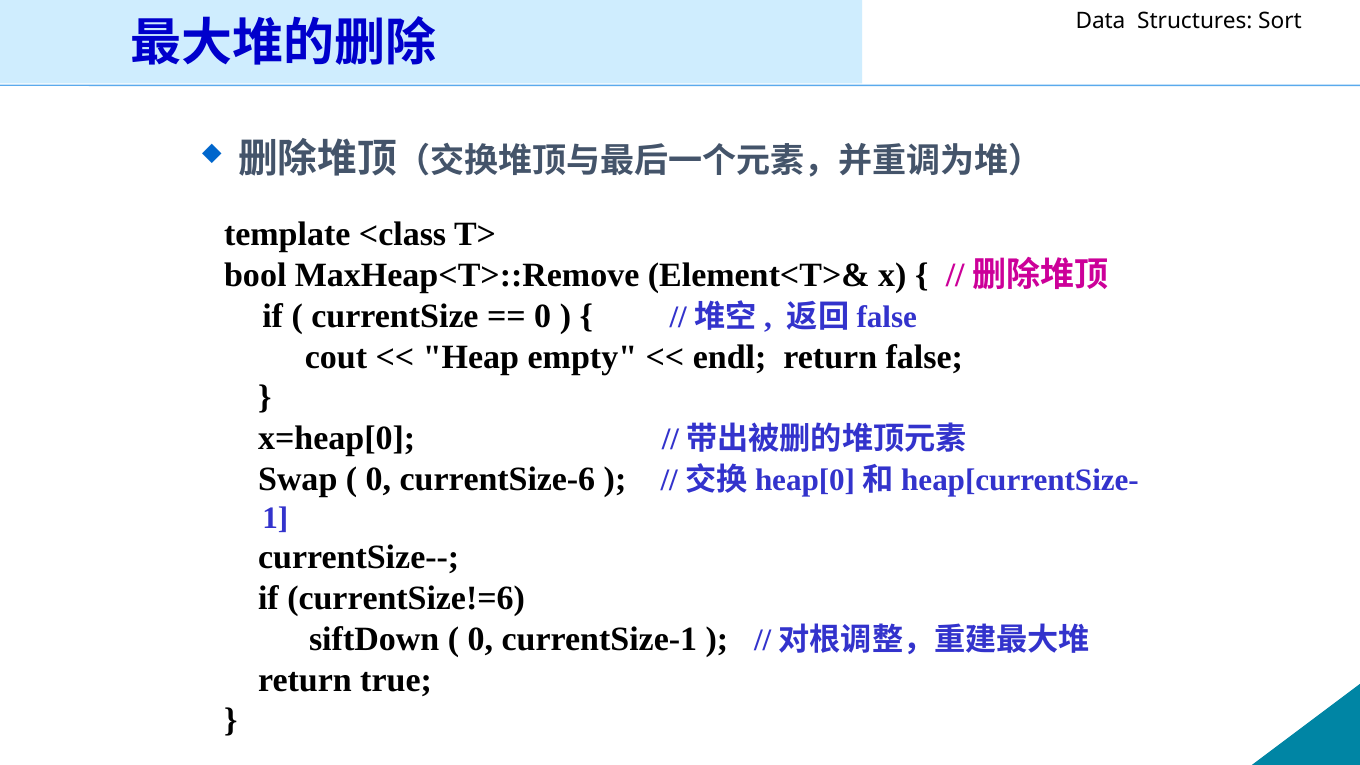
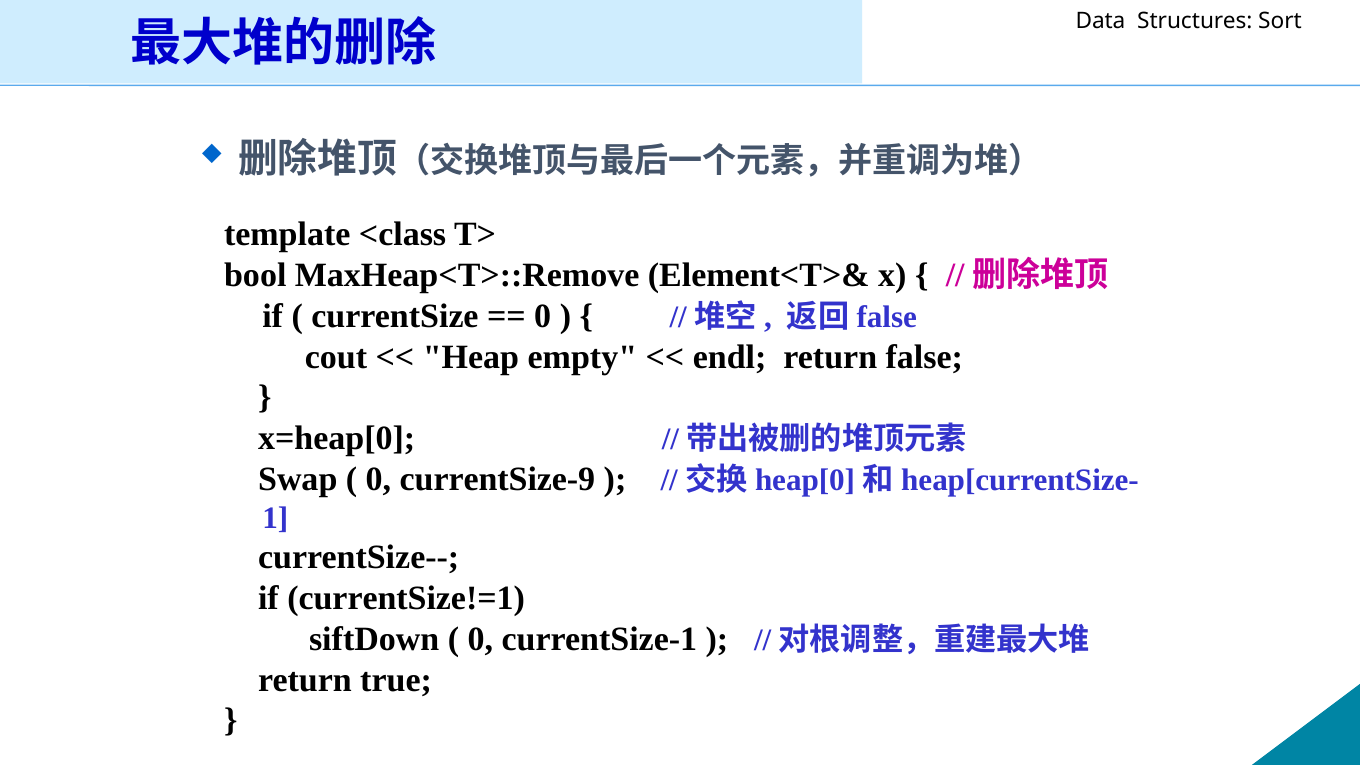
currentSize-6: currentSize-6 -> currentSize-9 (497, 479)
currentSize!=6: currentSize!=6 -> currentSize!=1 (406, 598)
